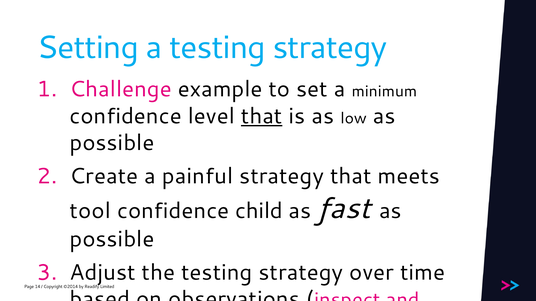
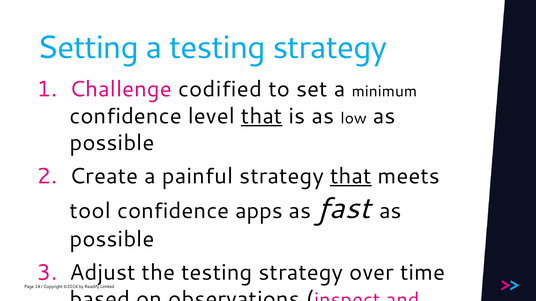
example: example -> codified (220, 89)
that underline: none -> present (351, 177)
child: child -> apps (259, 211)
